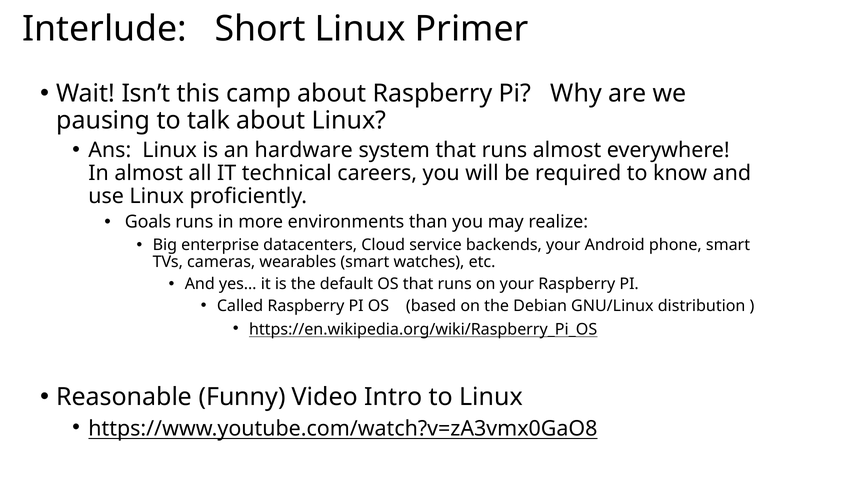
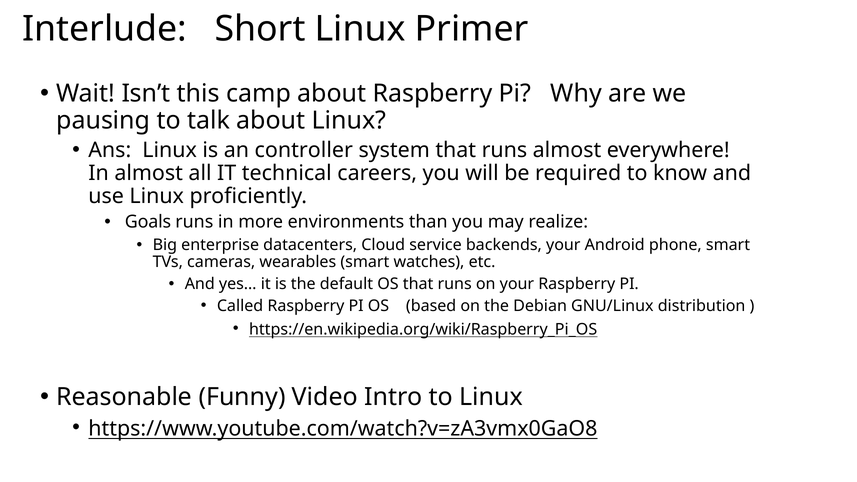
hardware: hardware -> controller (304, 150)
